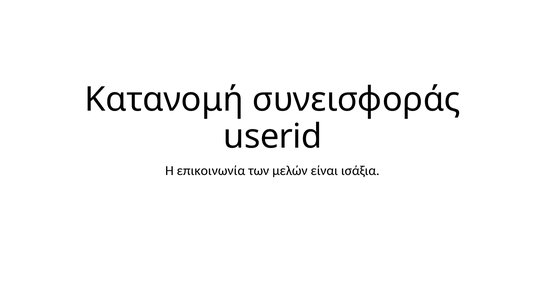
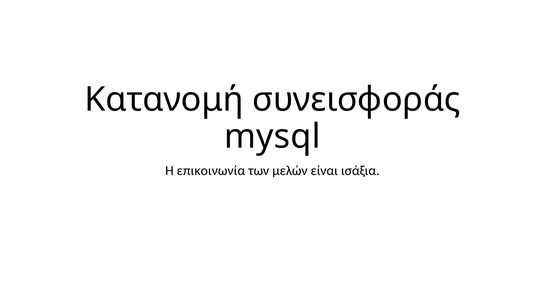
userid: userid -> mysql (272, 136)
